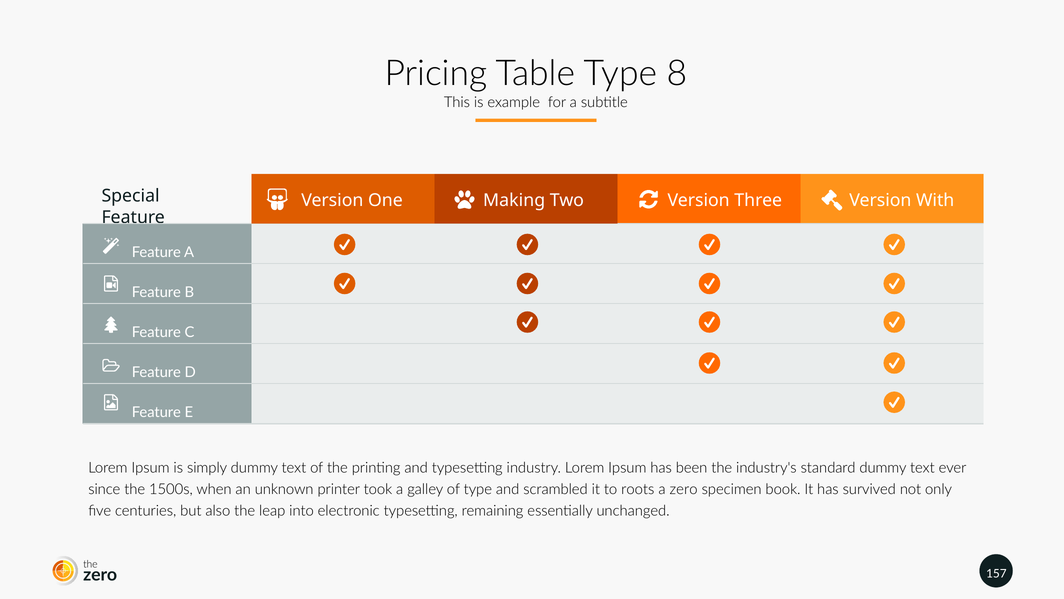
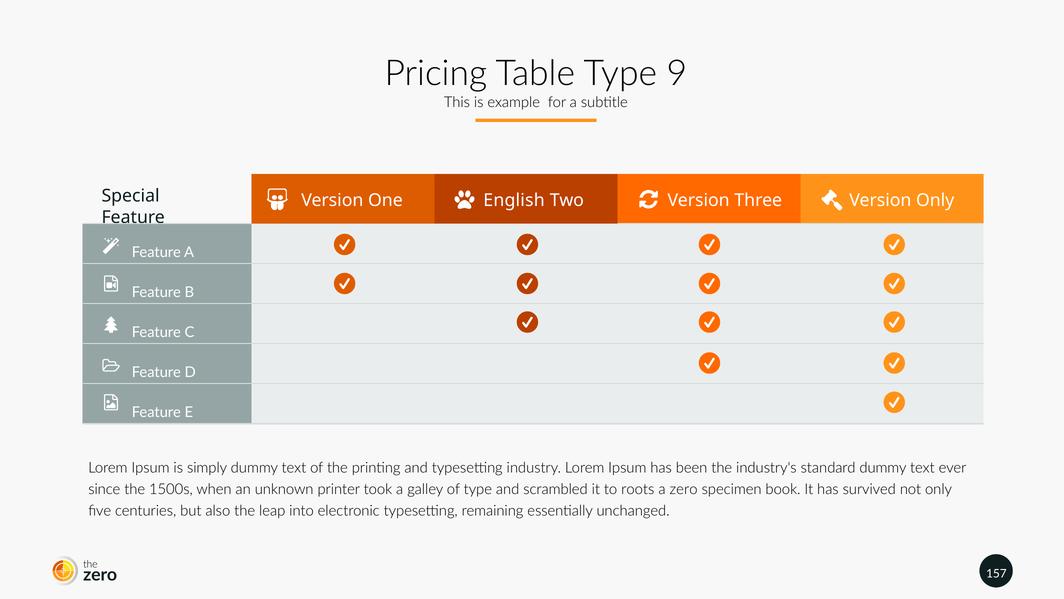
8: 8 -> 9 (677, 74)
Making: Making -> English (514, 200)
Version With: With -> Only (935, 200)
